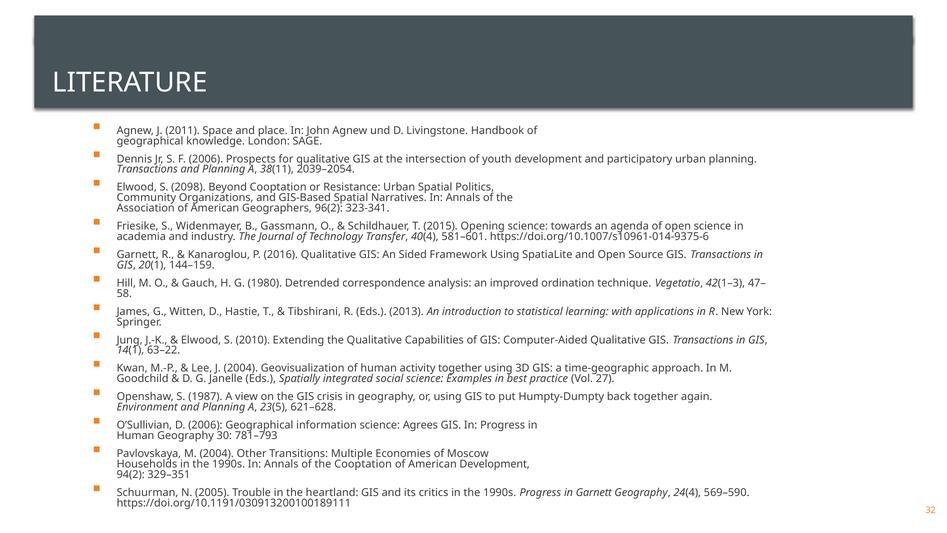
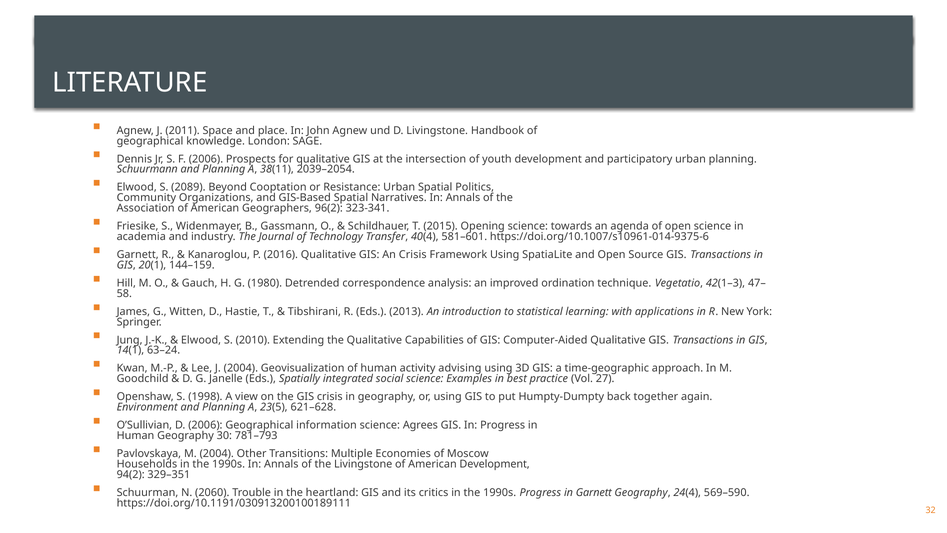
Transactions: Transactions -> Schuurmann (147, 169)
2098: 2098 -> 2089 (188, 187)
An Sided: Sided -> Crisis (413, 255)
63–22: 63–22 -> 63–24 (164, 350)
activity together: together -> advising (460, 368)
1987: 1987 -> 1998 (205, 397)
the Cooptation: Cooptation -> Livingstone (363, 464)
2005: 2005 -> 2060 (212, 492)
